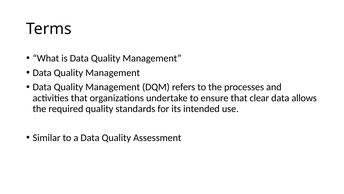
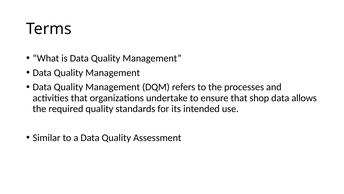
clear: clear -> shop (259, 98)
